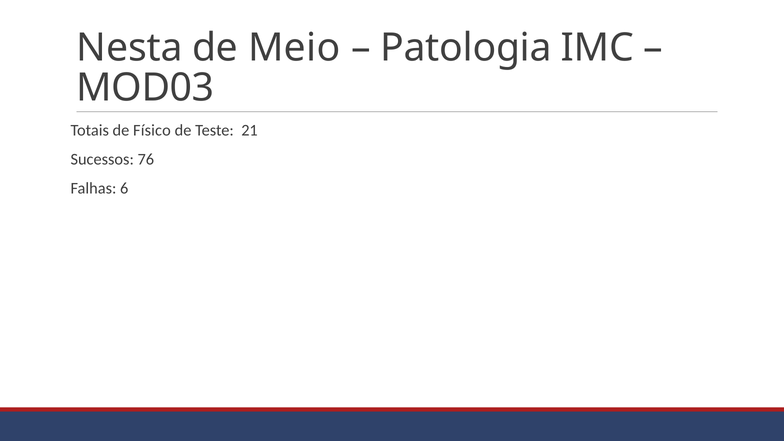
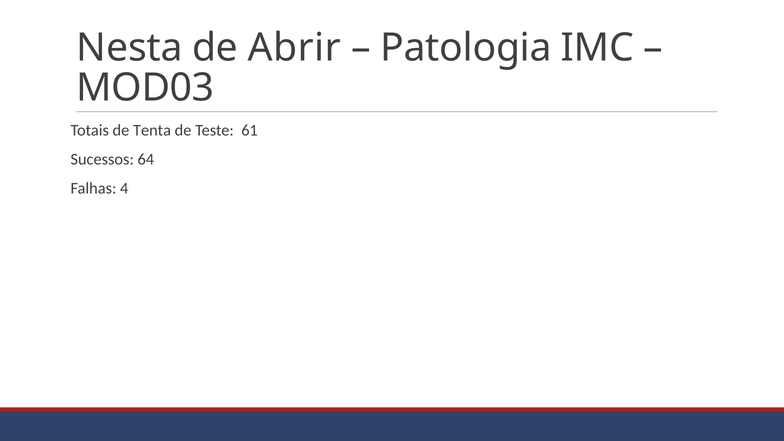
Meio: Meio -> Abrir (294, 48)
Físico: Físico -> Tenta (152, 130)
21: 21 -> 61 (250, 130)
76: 76 -> 64 (146, 159)
6: 6 -> 4 (124, 189)
